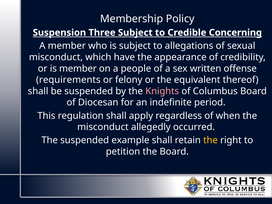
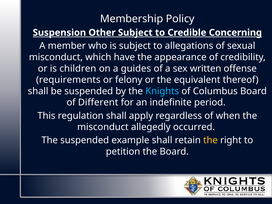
Three: Three -> Other (102, 33)
is member: member -> children (78, 68)
people: people -> guides (136, 68)
Knights colour: pink -> light blue (162, 91)
Diocesan: Diocesan -> Different (98, 102)
